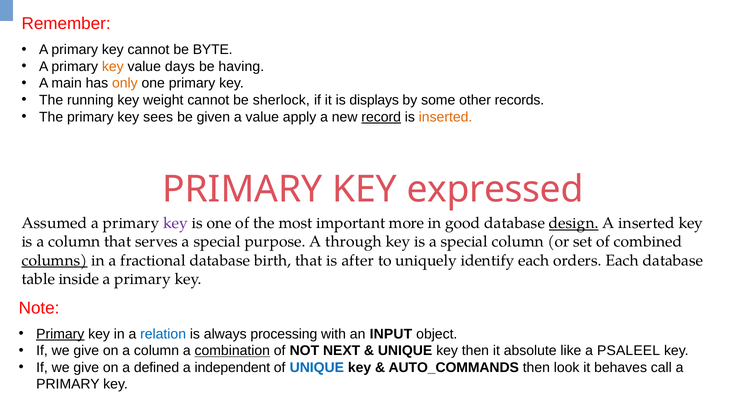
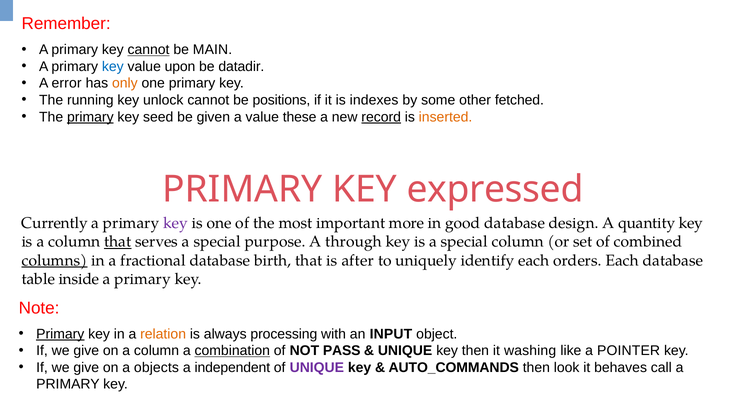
cannot underline: none -> present (149, 50)
BYTE: BYTE -> MAIN (213, 50)
key colour: orange -> blue (113, 66)
days: days -> upon (180, 66)
having: having -> datadir (241, 66)
main: main -> error (67, 83)
weight: weight -> unlock (163, 100)
sherlock: sherlock -> positions (281, 100)
displays: displays -> indexes (374, 100)
records: records -> fetched (519, 100)
primary underline: none -> present (90, 117)
sees: sees -> seed (158, 117)
apply: apply -> these (300, 117)
Assumed: Assumed -> Currently (55, 223)
design underline: present -> none (574, 223)
A inserted: inserted -> quantity (647, 223)
that underline: none -> present (118, 242)
relation colour: blue -> orange (163, 334)
NEXT: NEXT -> PASS (342, 350)
absolute: absolute -> washing (530, 350)
PSALEEL: PSALEEL -> POINTER (629, 350)
defined: defined -> objects (156, 367)
UNIQUE colour: blue -> purple (317, 367)
